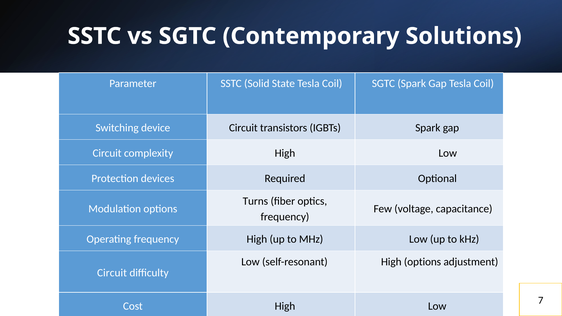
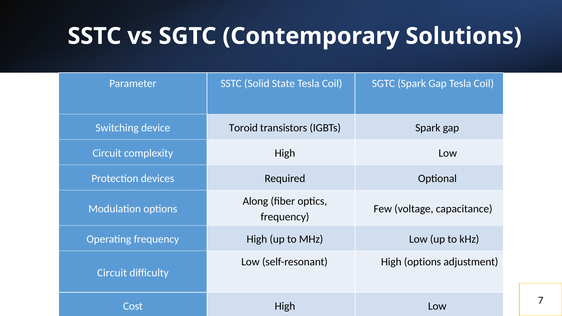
device Circuit: Circuit -> Toroid (243, 128)
Turns: Turns -> Along (255, 201)
